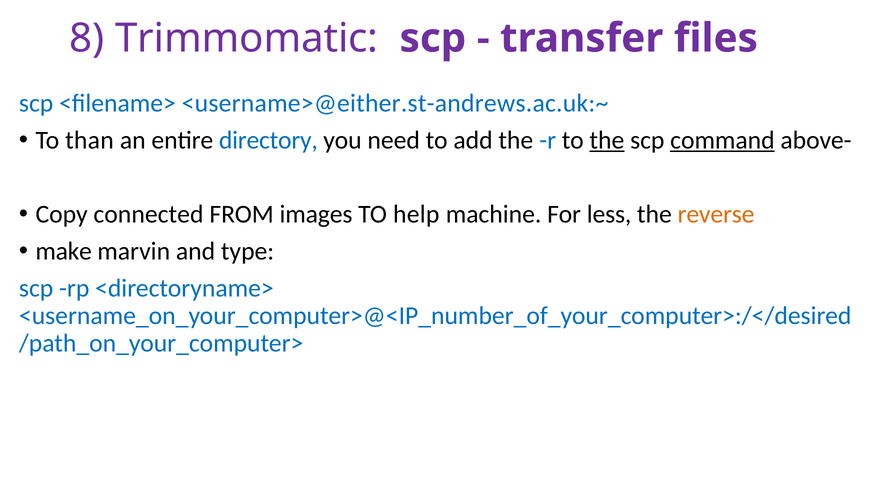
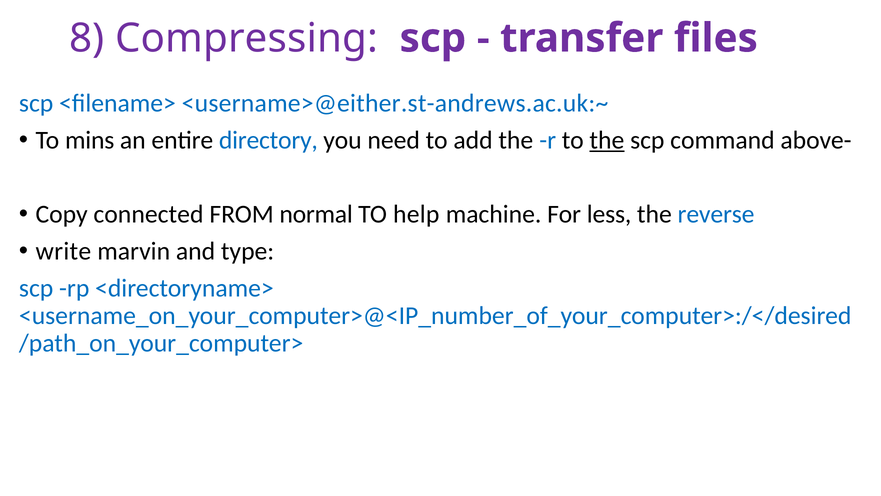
Trimmomatic: Trimmomatic -> Compressing (247, 38)
than: than -> mins (90, 140)
command underline: present -> none (722, 140)
images: images -> normal (316, 214)
reverse colour: orange -> blue (716, 214)
make: make -> write (63, 251)
